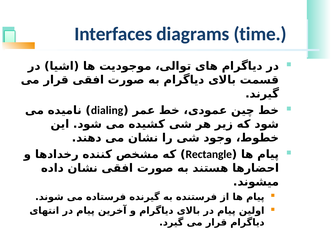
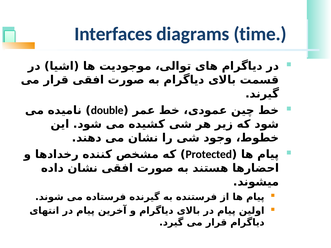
dialing: dialing -> double (107, 110)
Rectangle: Rectangle -> Protected (209, 155)
